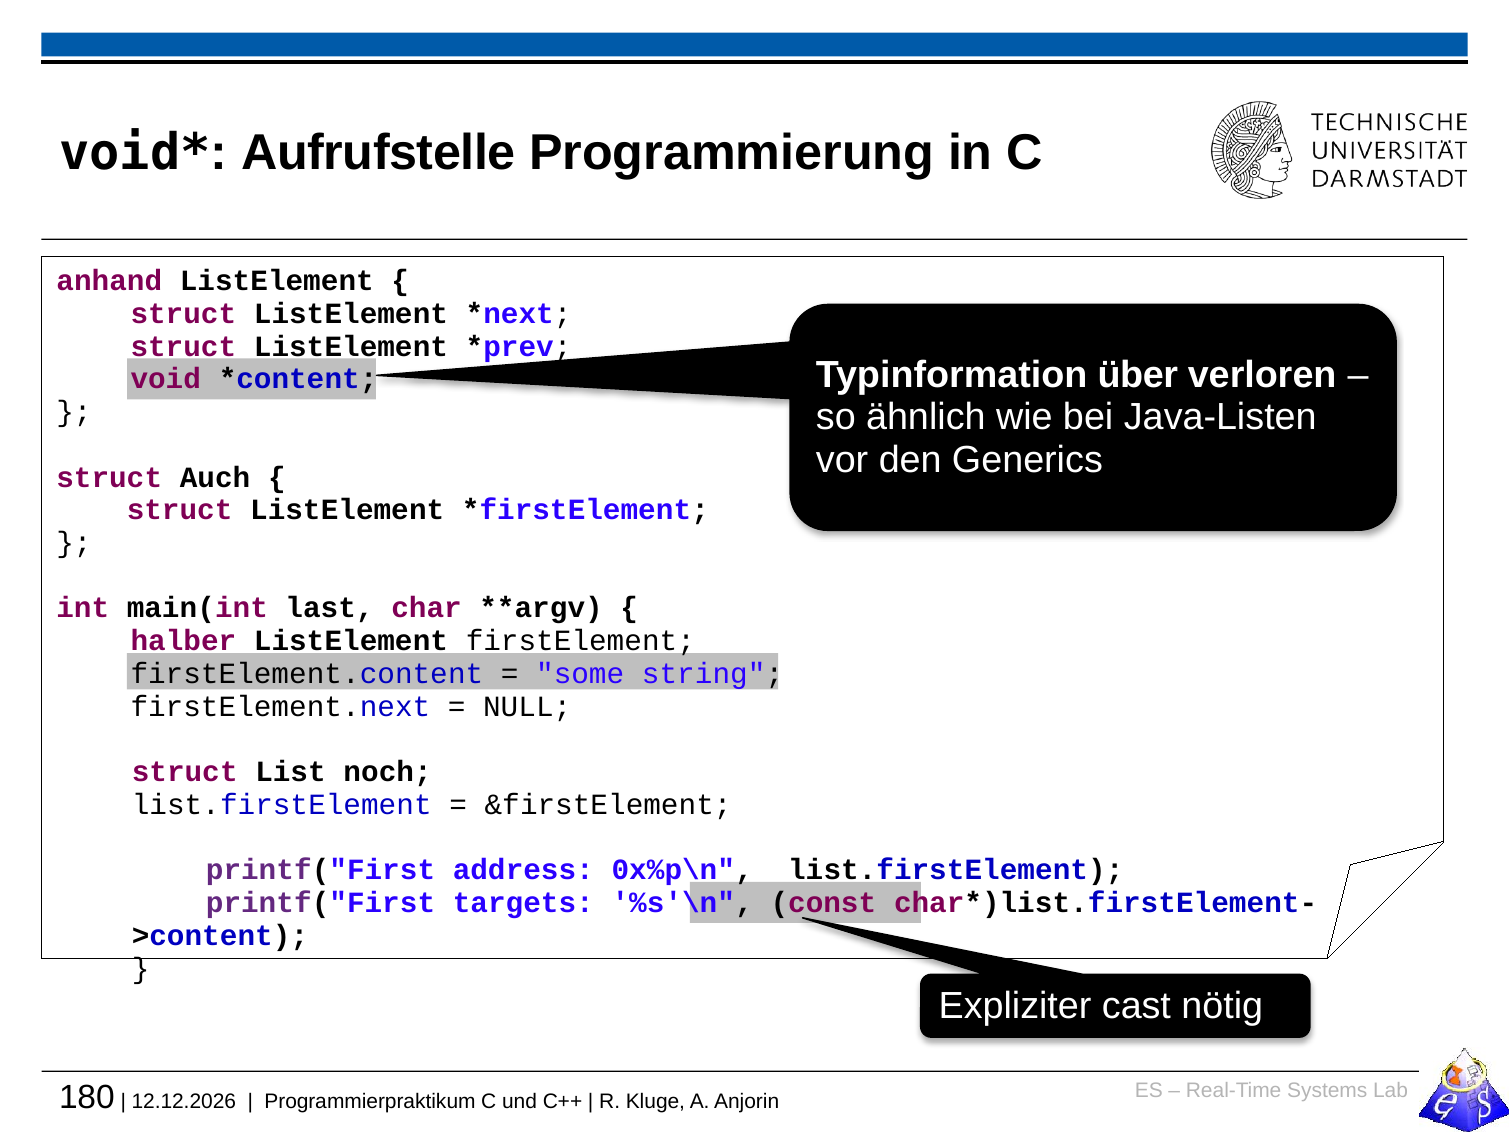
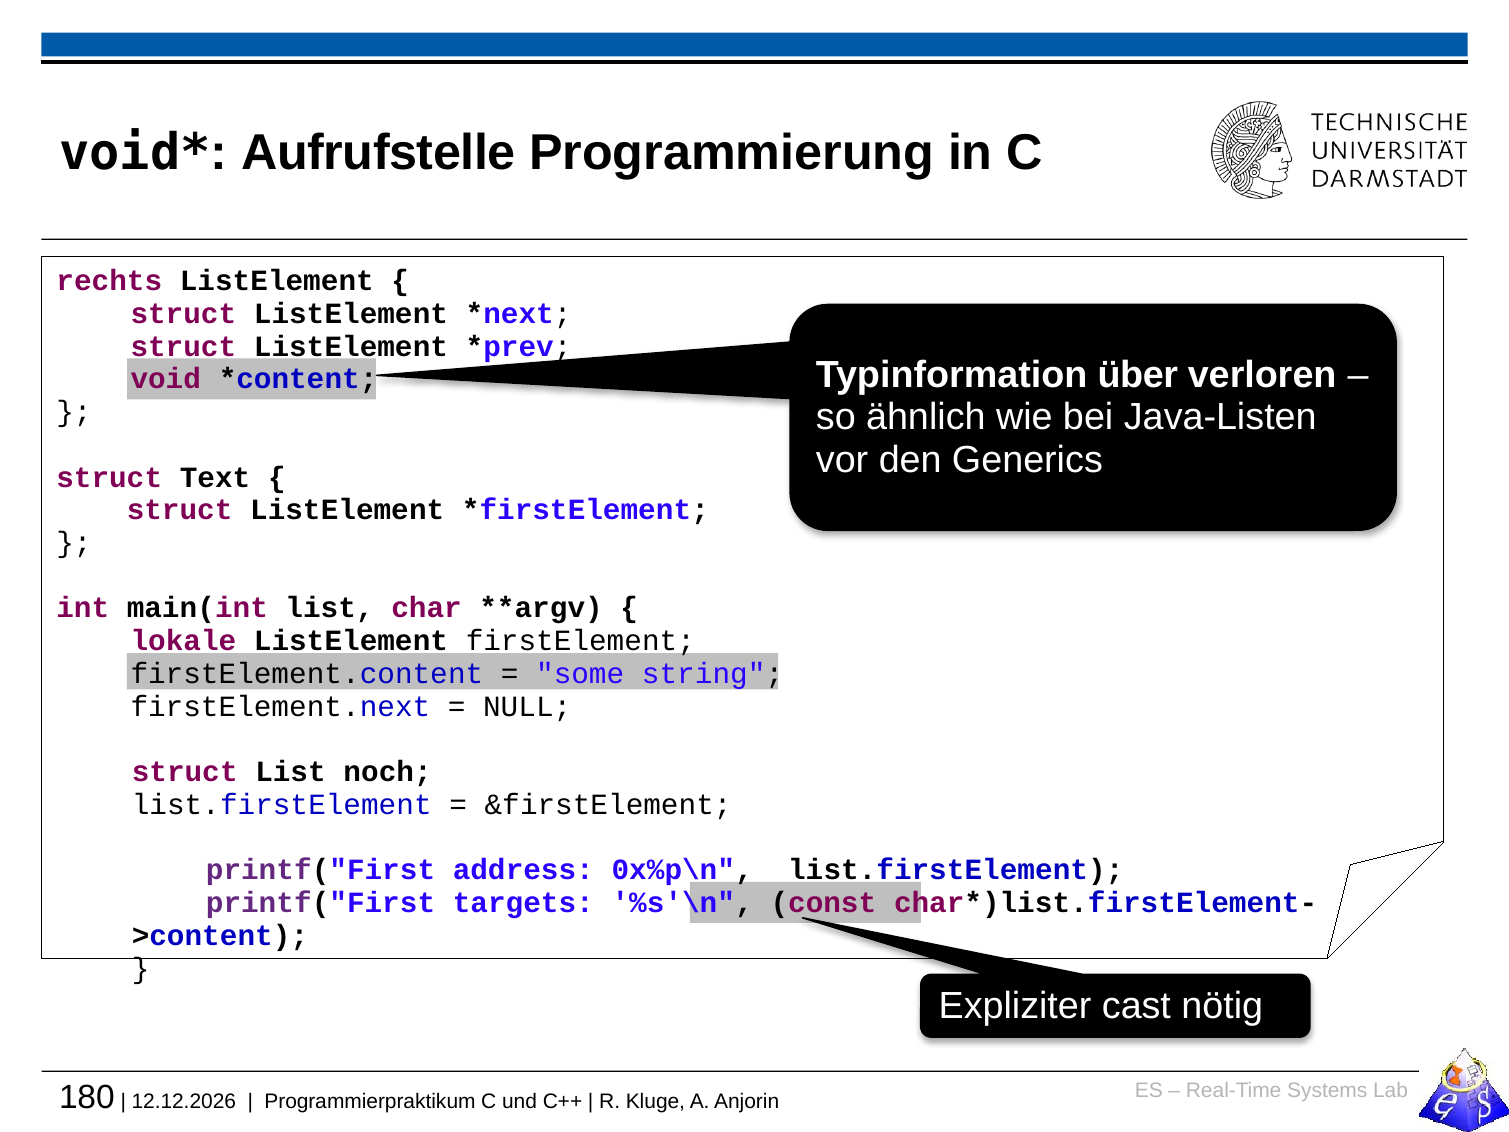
anhand: anhand -> rechts (109, 281)
Auch: Auch -> Text (215, 477)
main(int last: last -> list (330, 608)
halber: halber -> lokale (183, 641)
